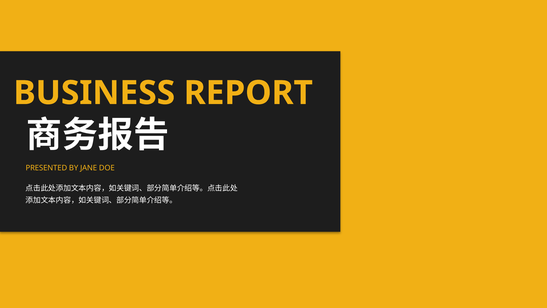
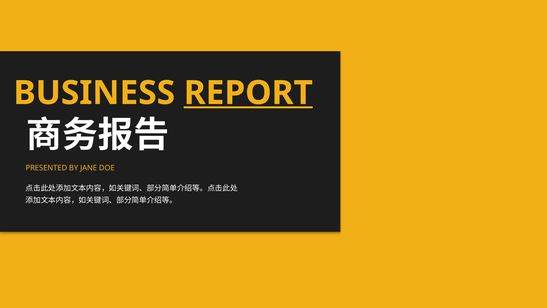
REPORT underline: none -> present (248, 93)
